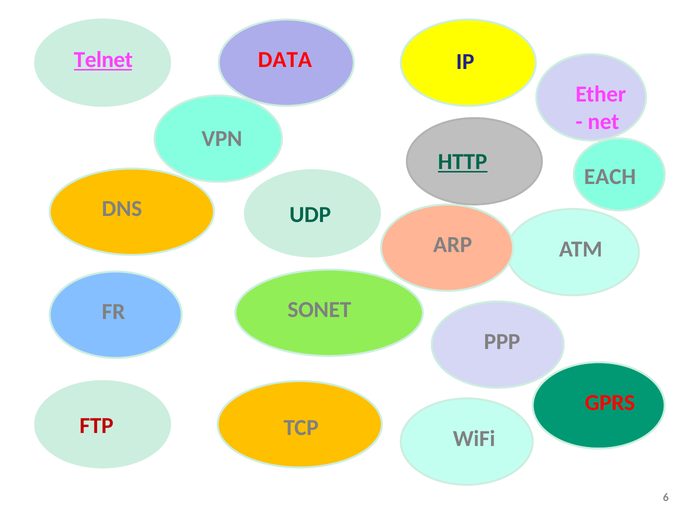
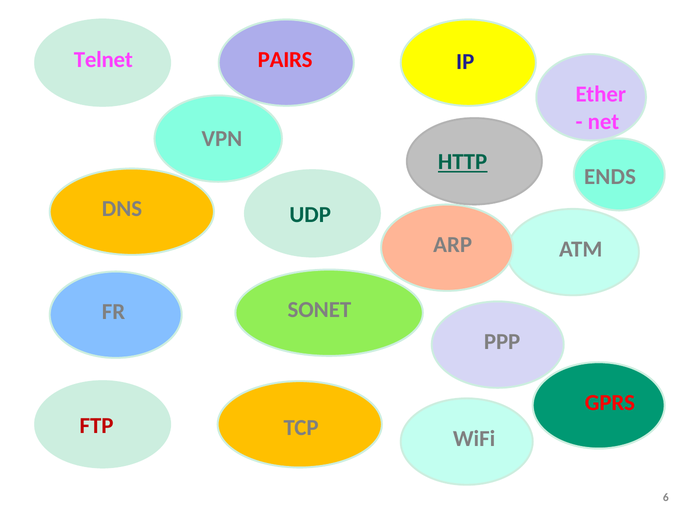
Telnet underline: present -> none (103, 60)
DATA: DATA -> PAIRS (285, 60)
EACH: EACH -> ENDS (610, 177)
